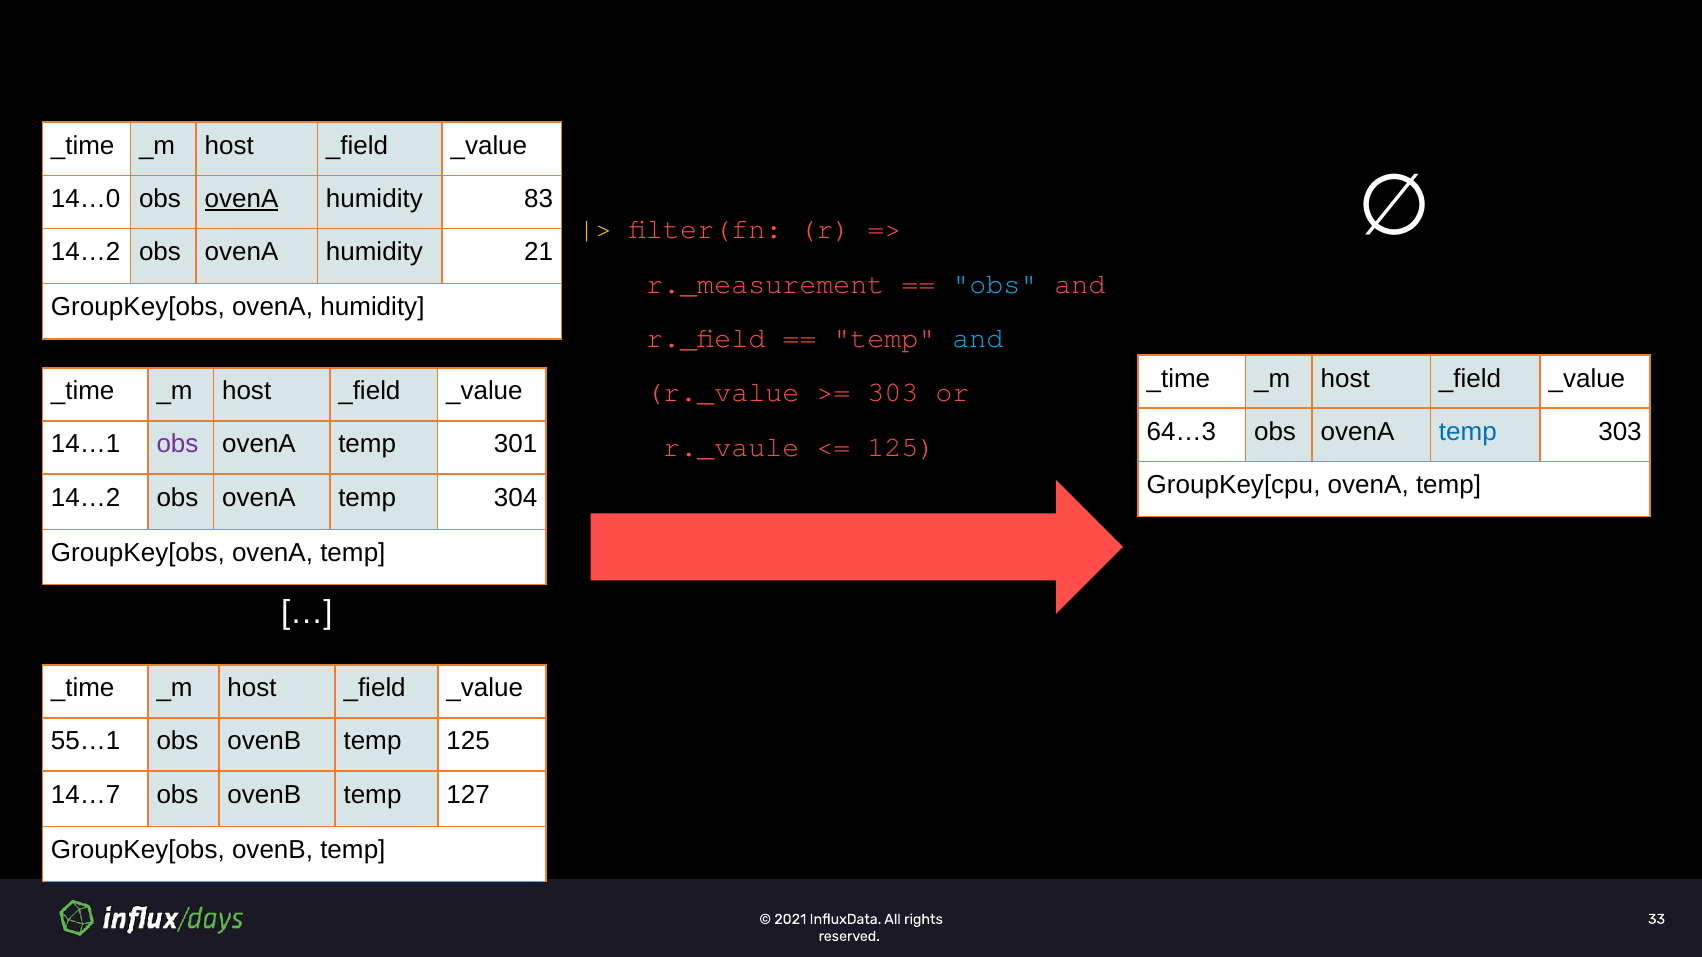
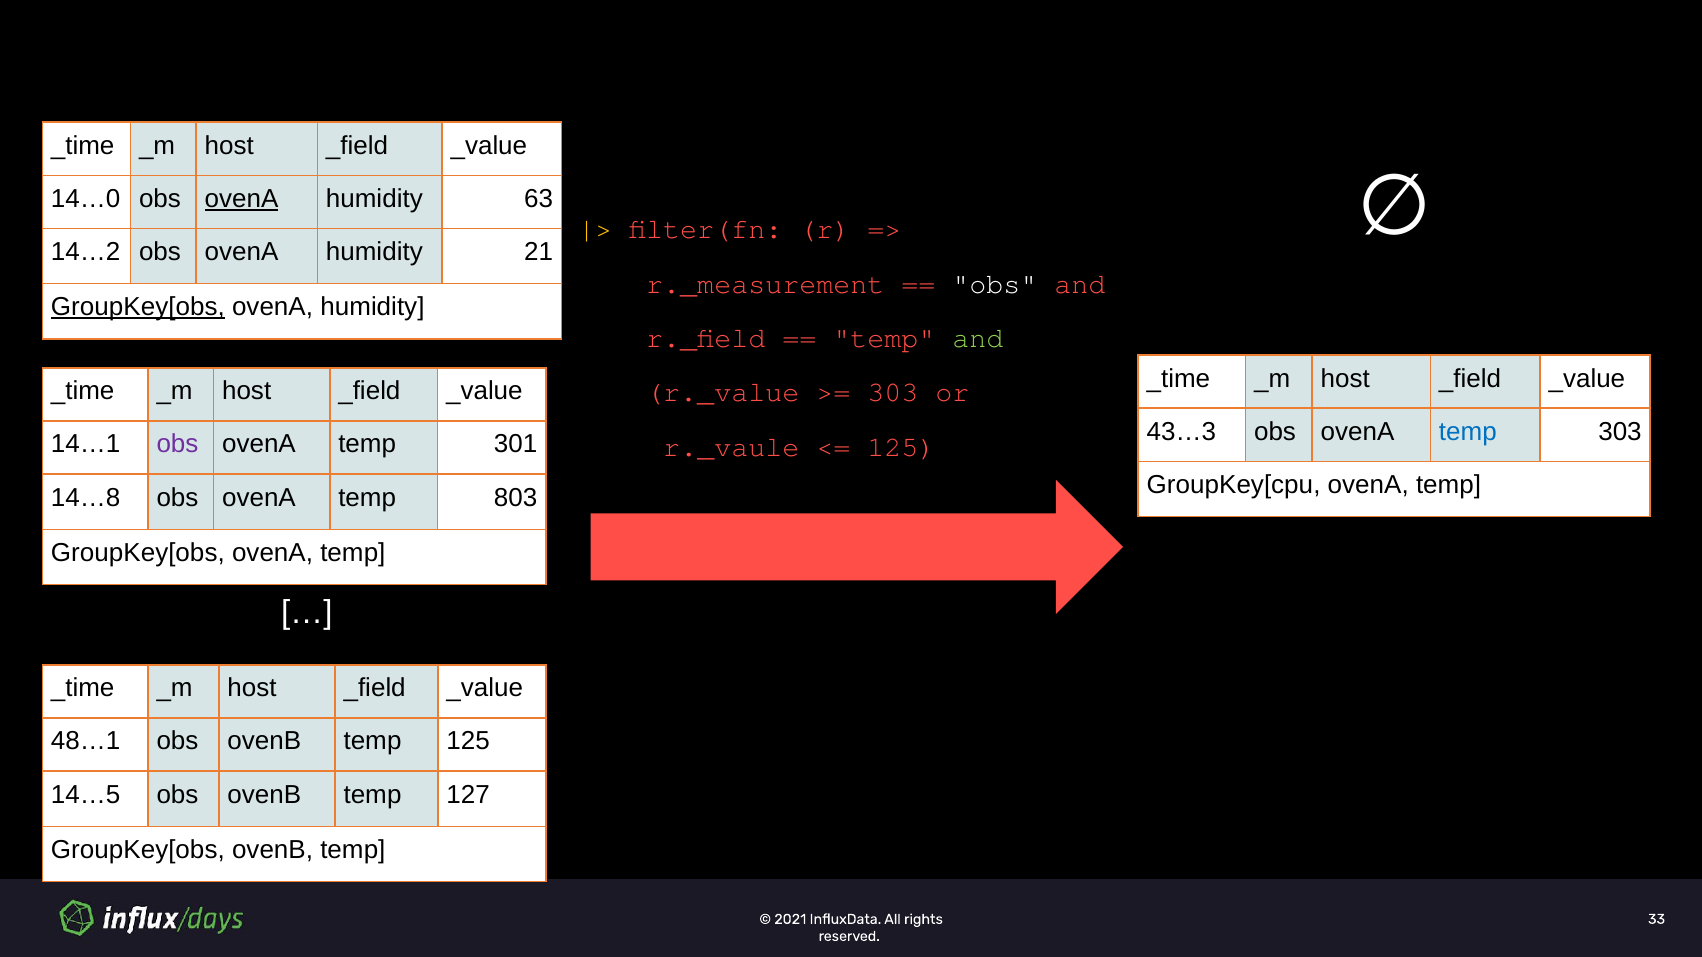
83: 83 -> 63 (539, 199)
obs colour: light blue -> white (995, 284)
GroupKey[obs underline: none -> present (138, 307)
and colour: light blue -> light green (978, 338)
64…3: 64…3 -> 43…3 (1181, 432)
14…2: 14…2 -> 14…8 (86, 498)
304: 304 -> 803 (516, 498)
55…1: 55…1 -> 48…1 (86, 742)
14…7: 14…7 -> 14…5 (86, 795)
